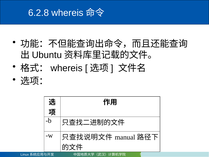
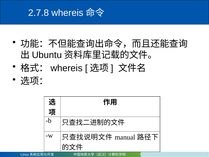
6.2.8: 6.2.8 -> 2.7.8 (39, 13)
